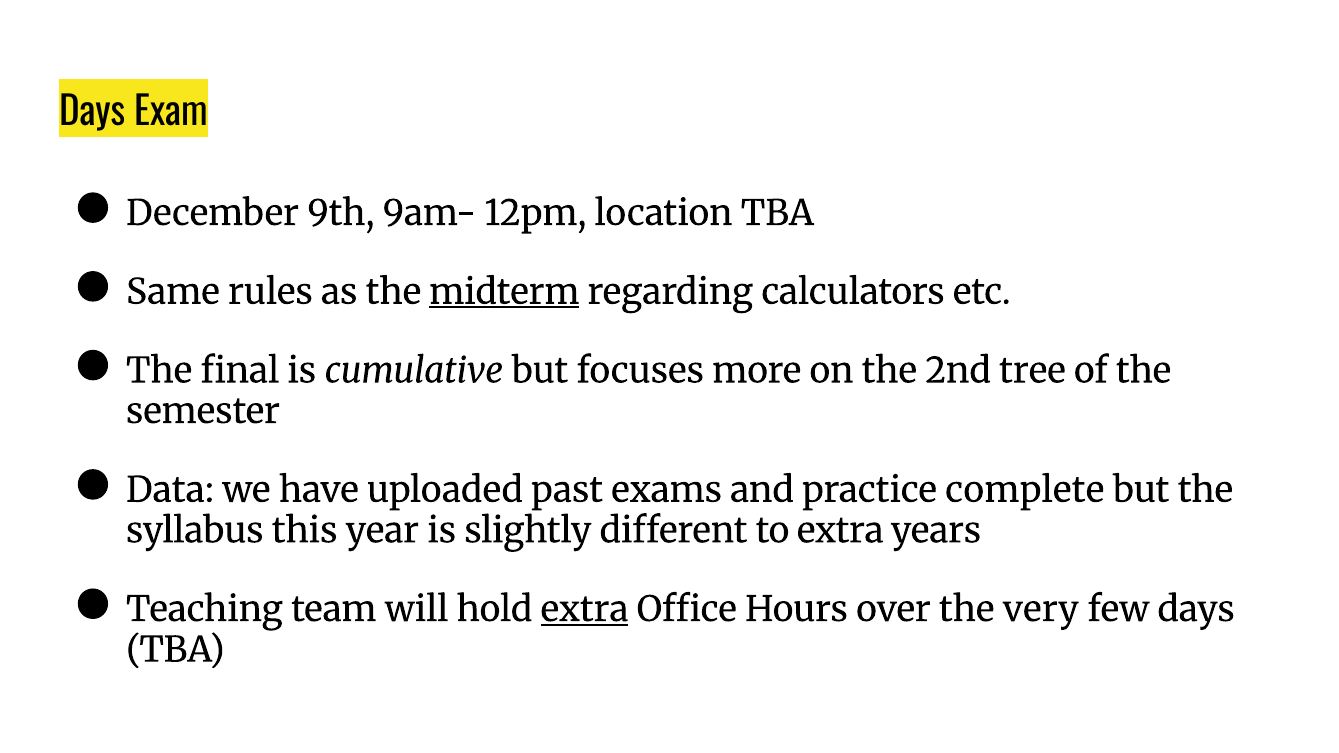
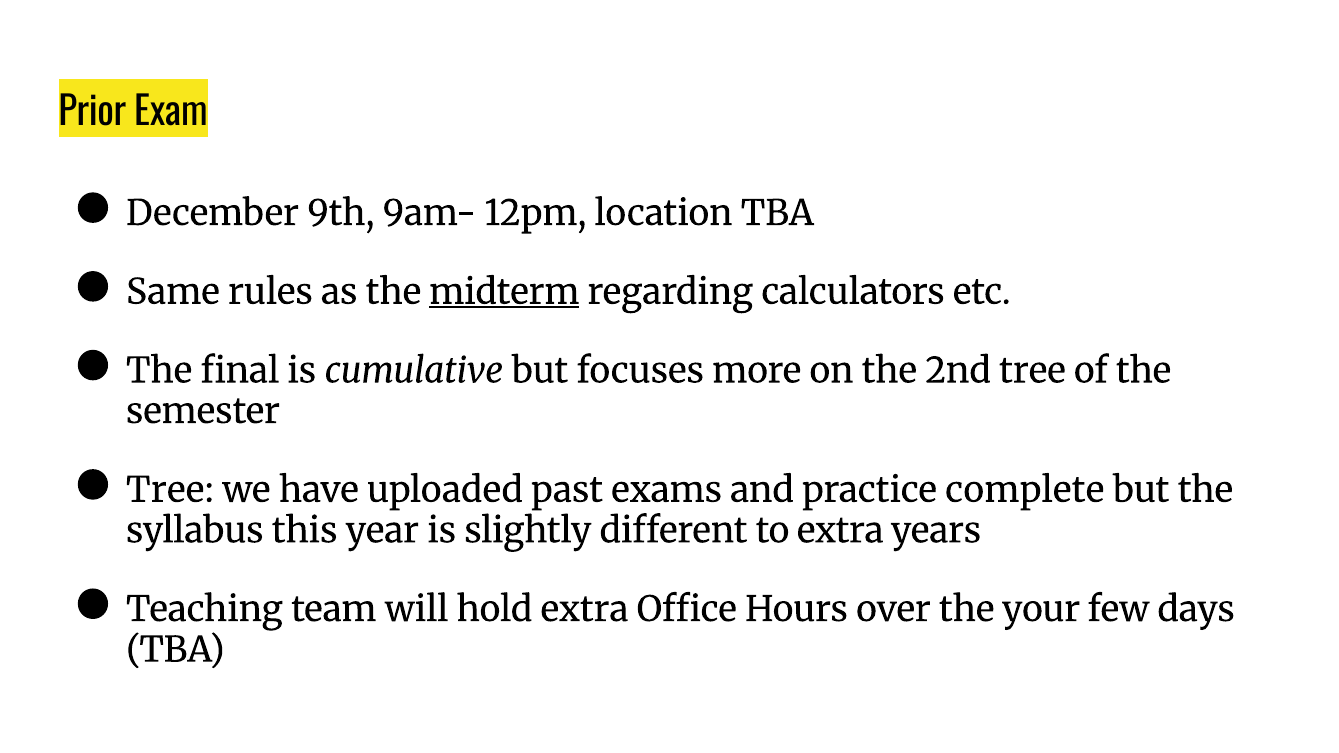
Days: Days -> Prior (92, 112)
Data: Data -> Tree (170, 490)
extra underline: present -> none (585, 610)
very: very -> your (1041, 610)
